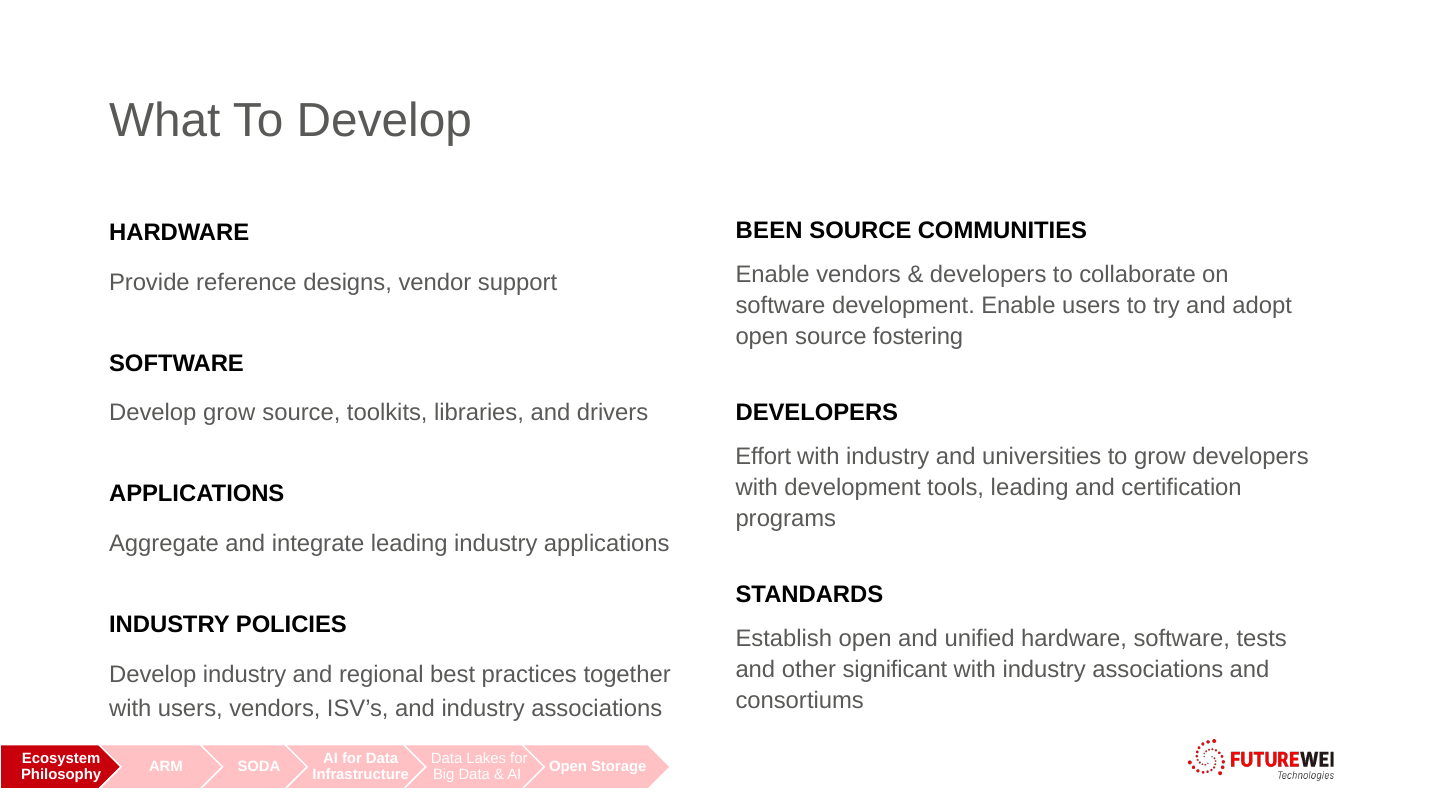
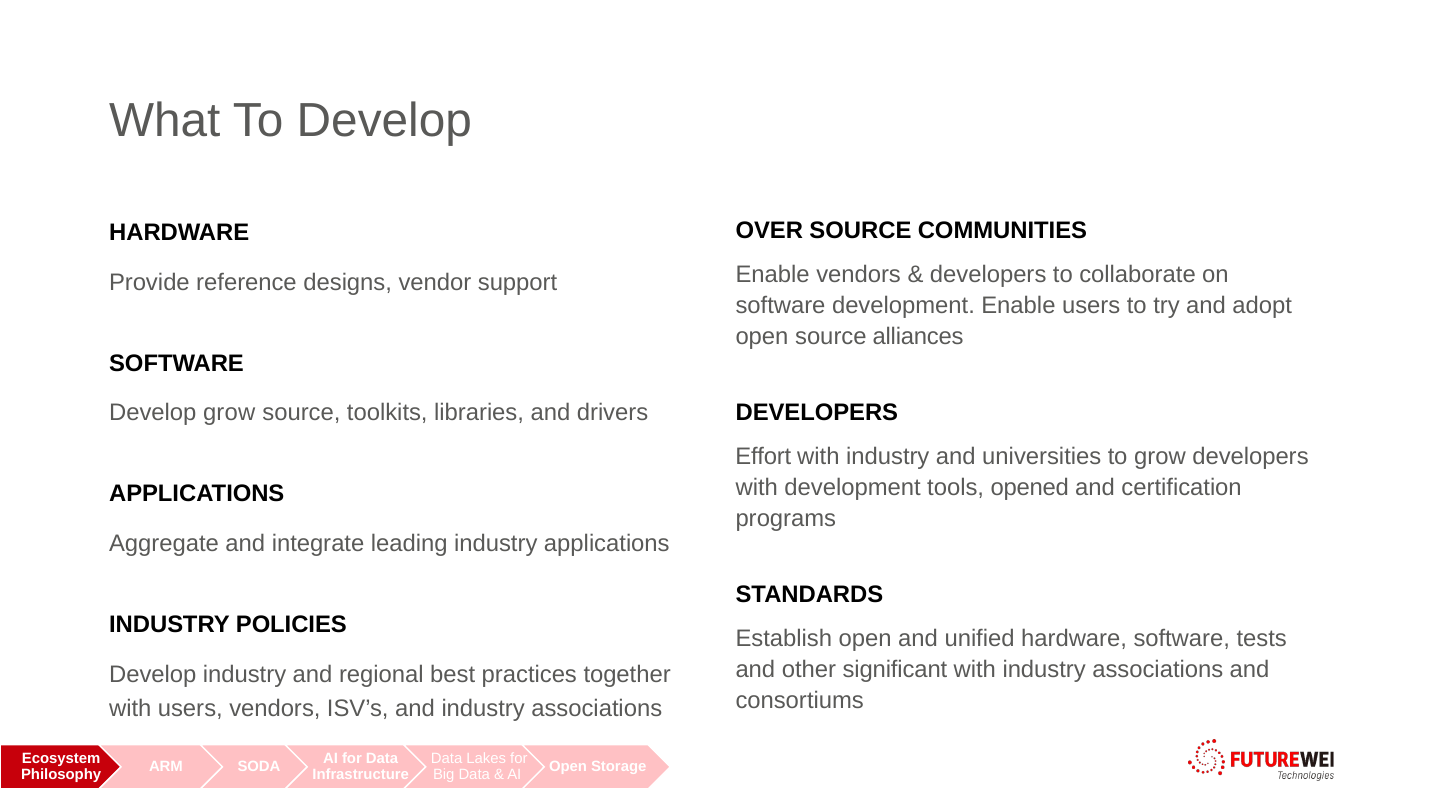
BEEN: BEEN -> OVER (769, 230)
fostering: fostering -> alliances (918, 336)
tools leading: leading -> opened (1030, 487)
